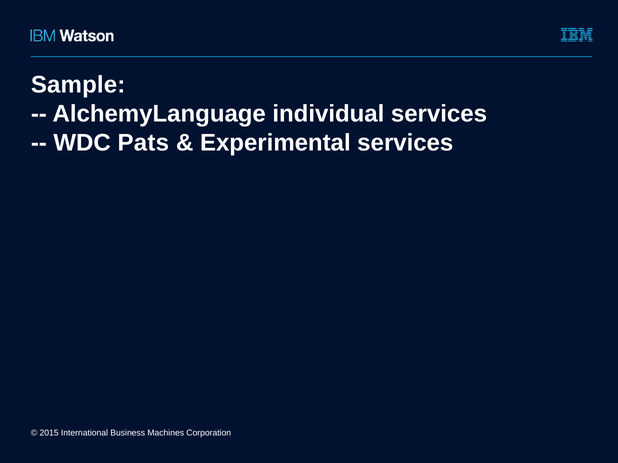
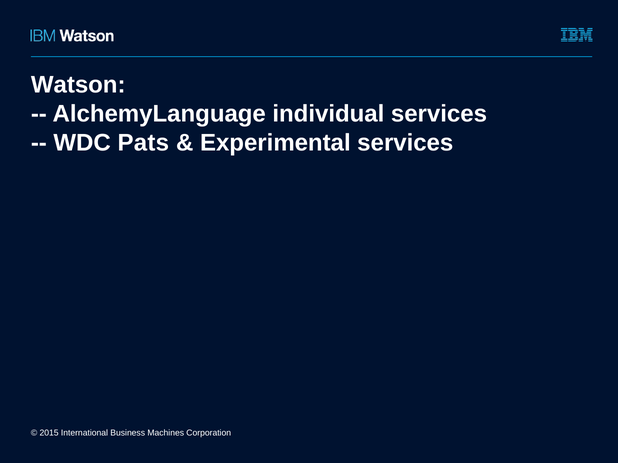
Sample: Sample -> Watson (78, 85)
